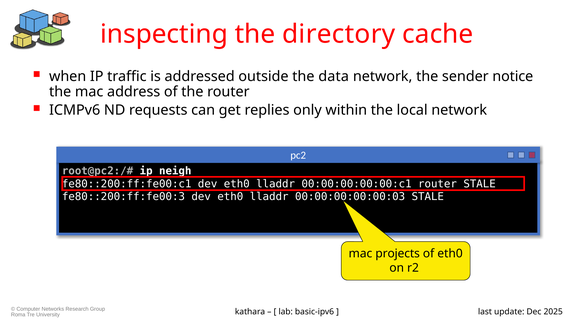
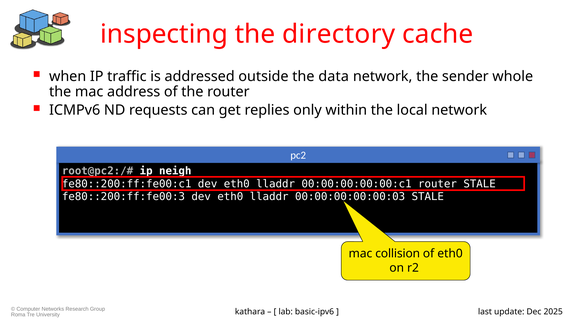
notice: notice -> whole (513, 76)
projects: projects -> collision (398, 254)
